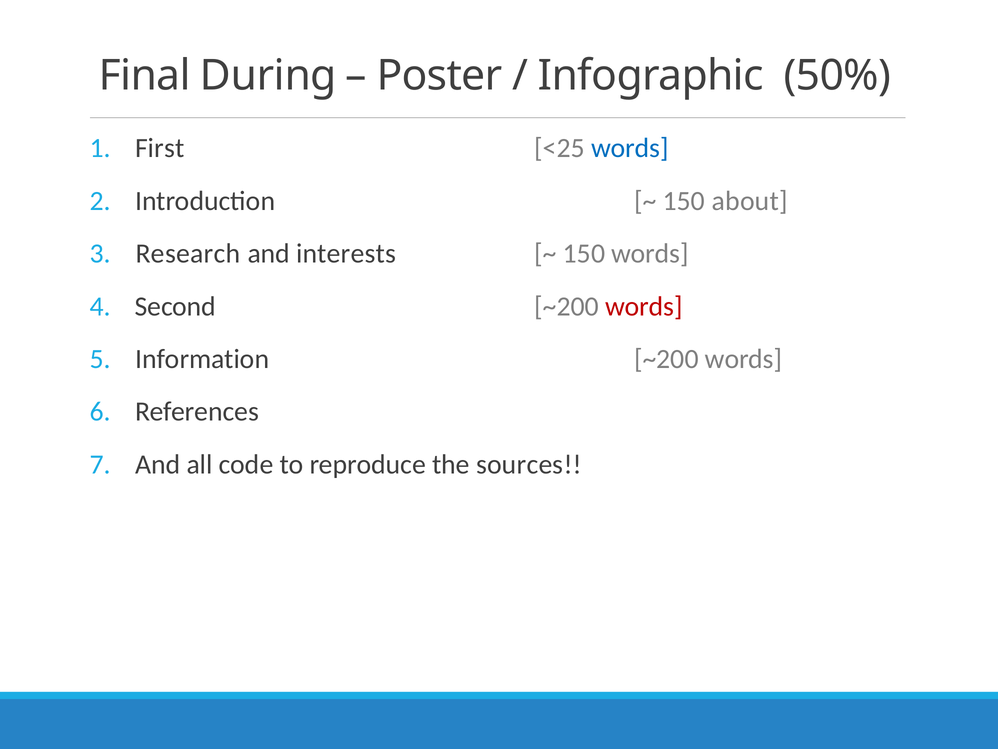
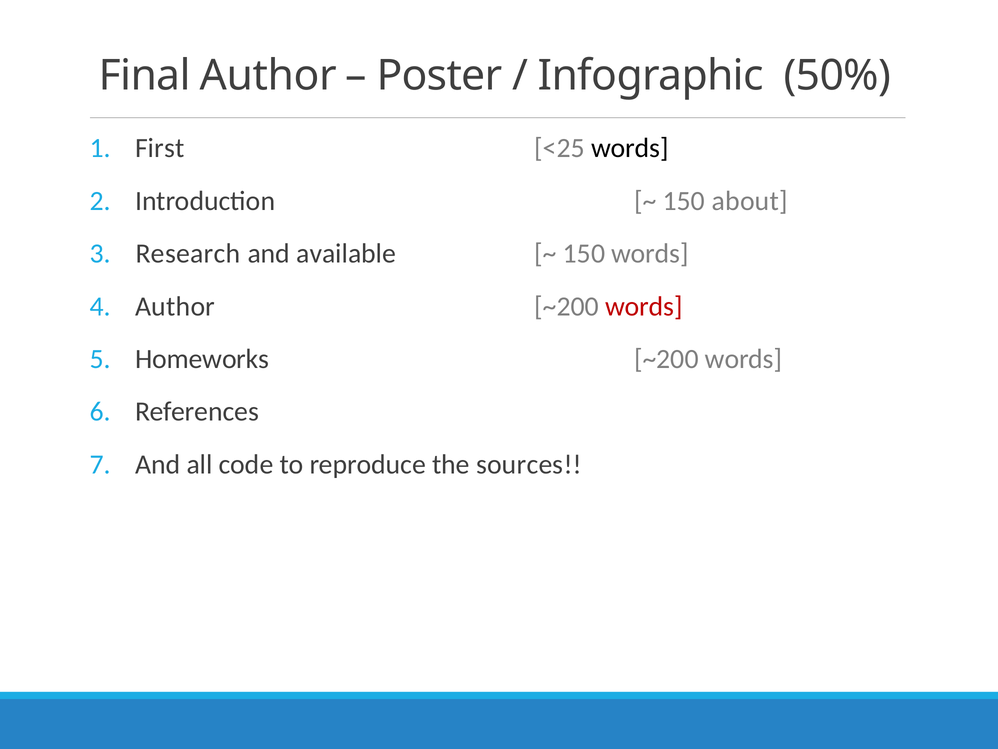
Final During: During -> Author (268, 75)
words colour: blue -> black (630, 148)
interests: interests -> available (346, 254)
Second: Second -> Author (175, 306)
Information: Information -> Homeworks (202, 359)
